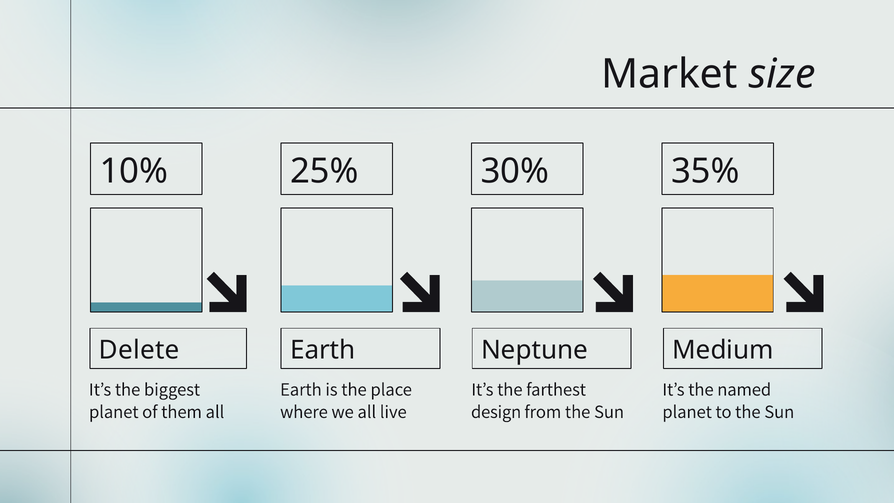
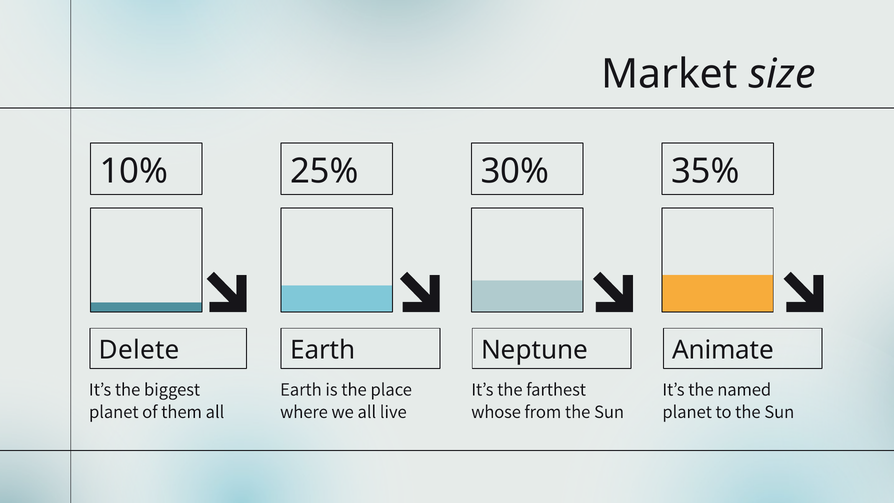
Medium: Medium -> Animate (723, 350)
design: design -> whose (496, 412)
